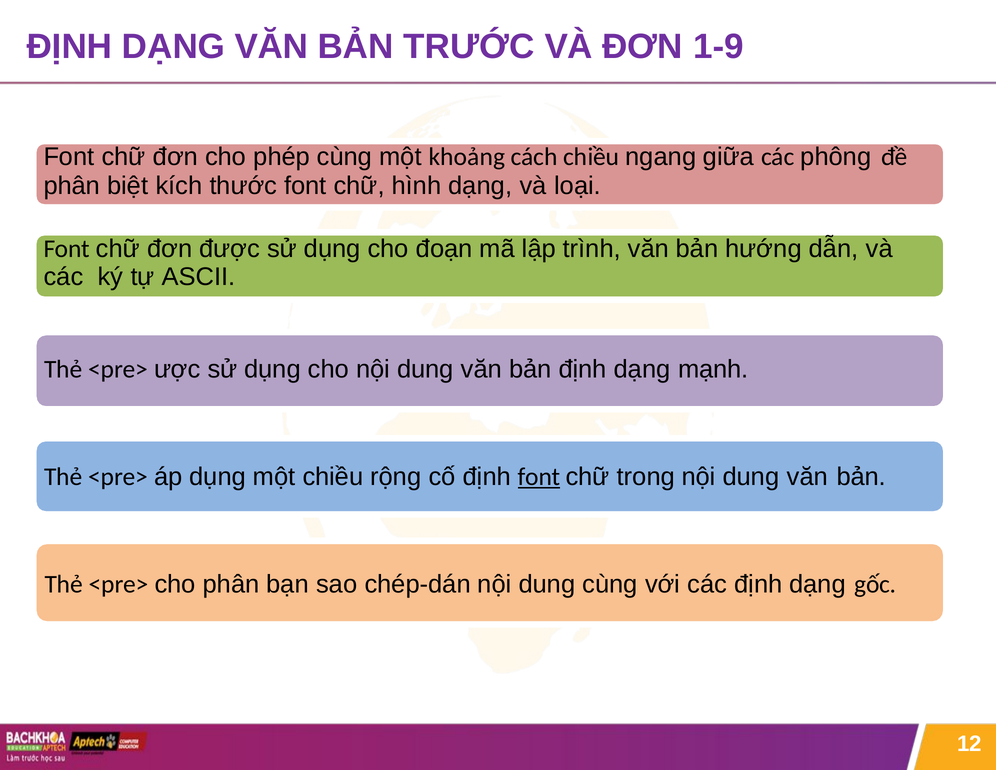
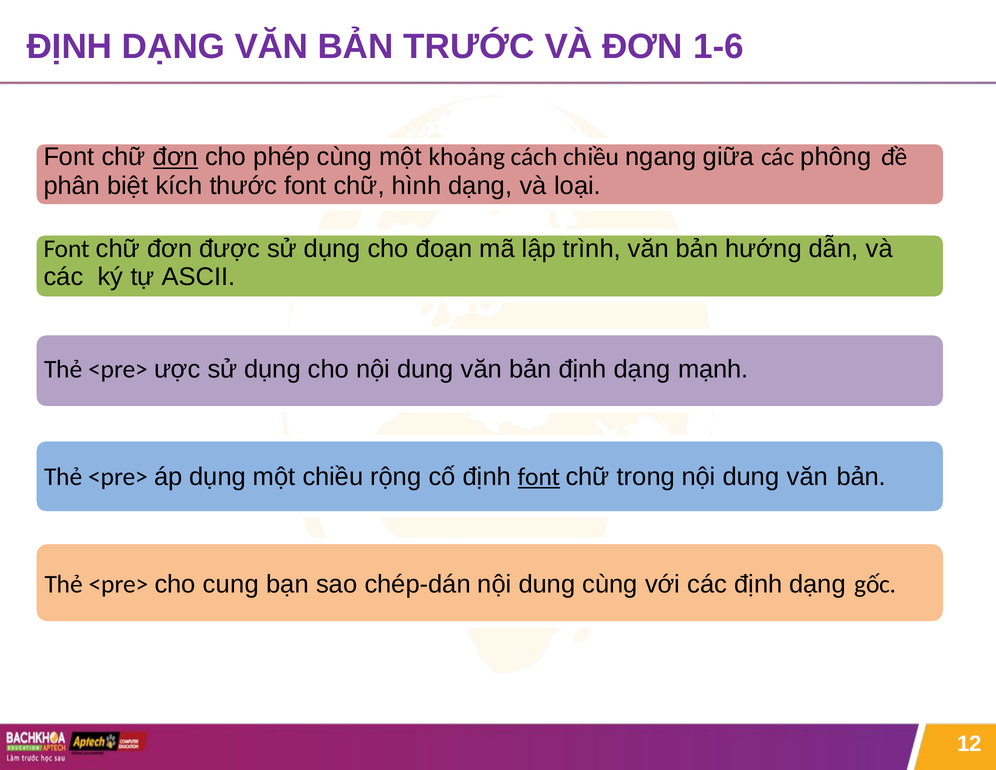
1-9: 1-9 -> 1-6 (718, 46)
đơn underline: none -> present (175, 157)
cho phân: phân -> cung (231, 584)
